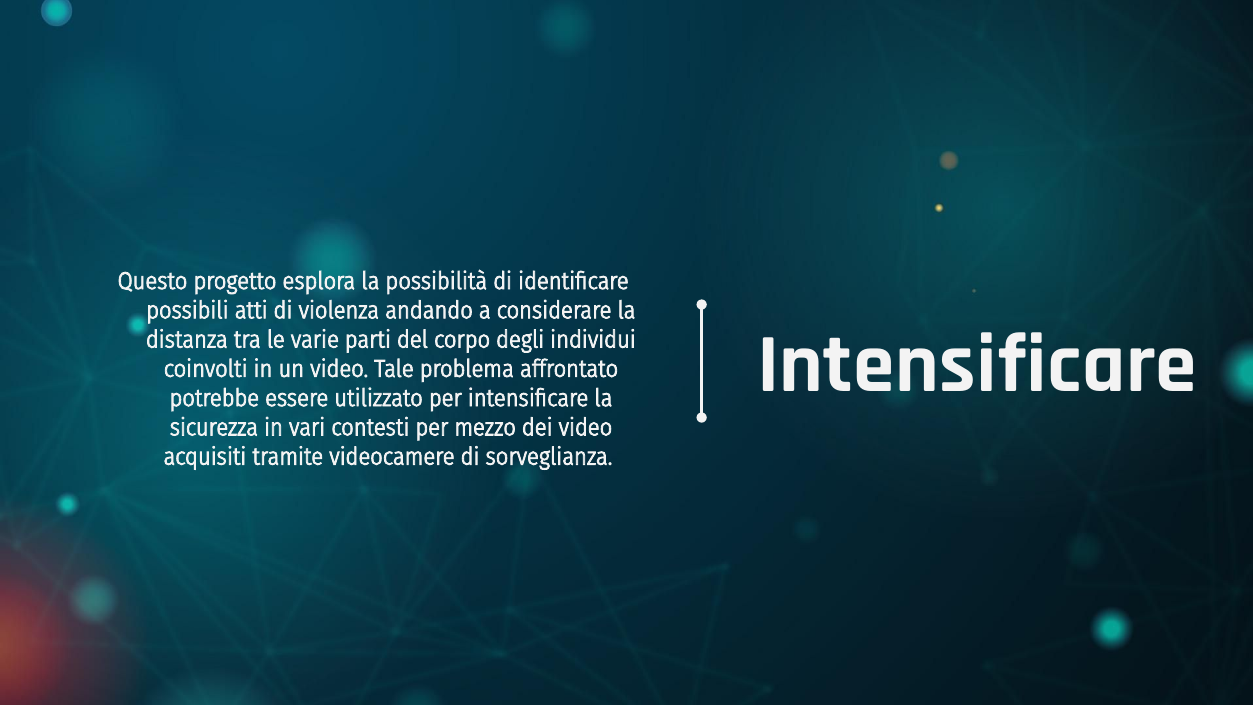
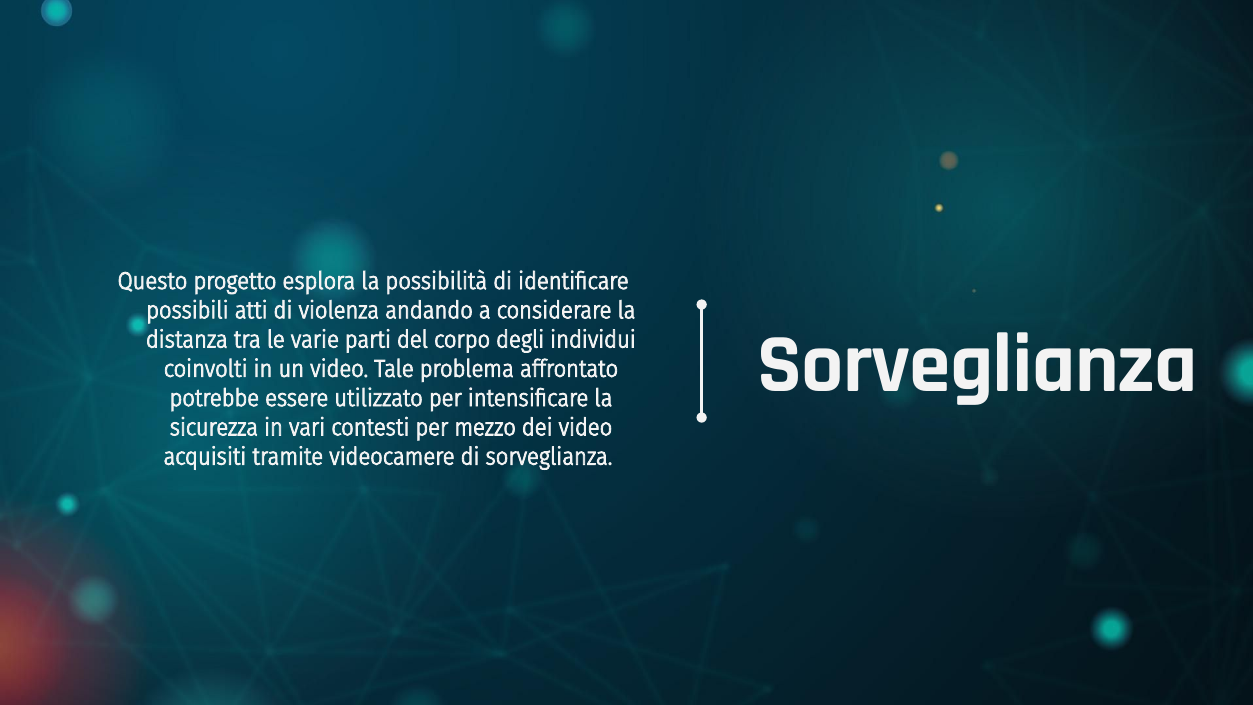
Intensificare: Intensificare -> Sorveglianza (978, 364)
